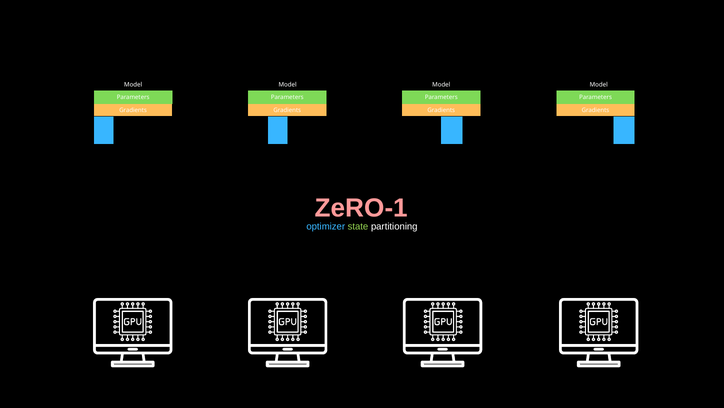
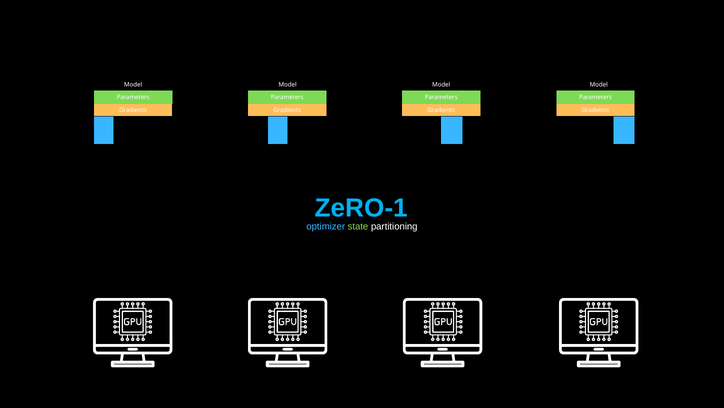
ZeRO-1 colour: pink -> light blue (361, 208)
